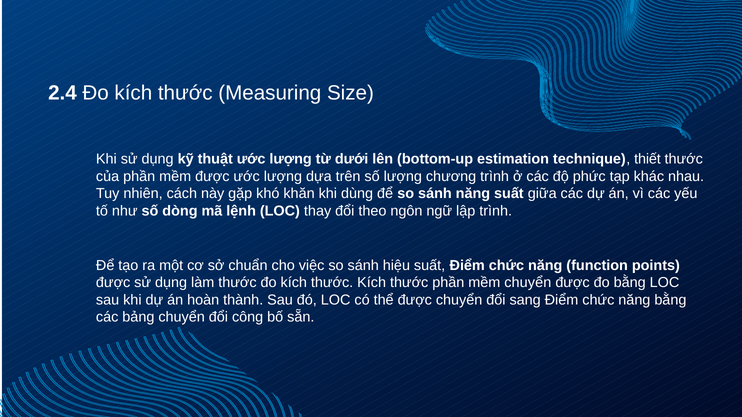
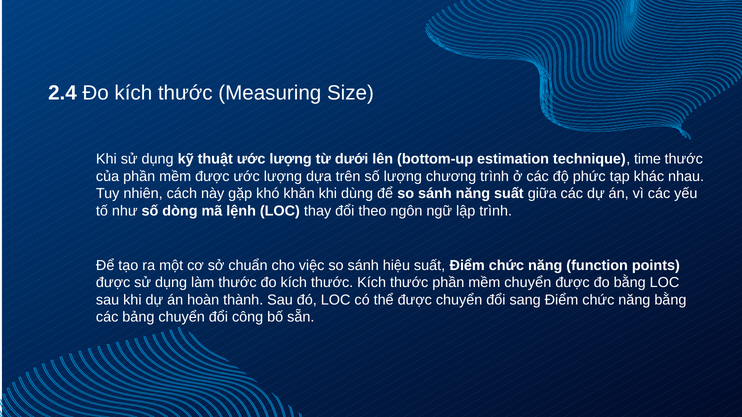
thiết: thiết -> time (648, 159)
